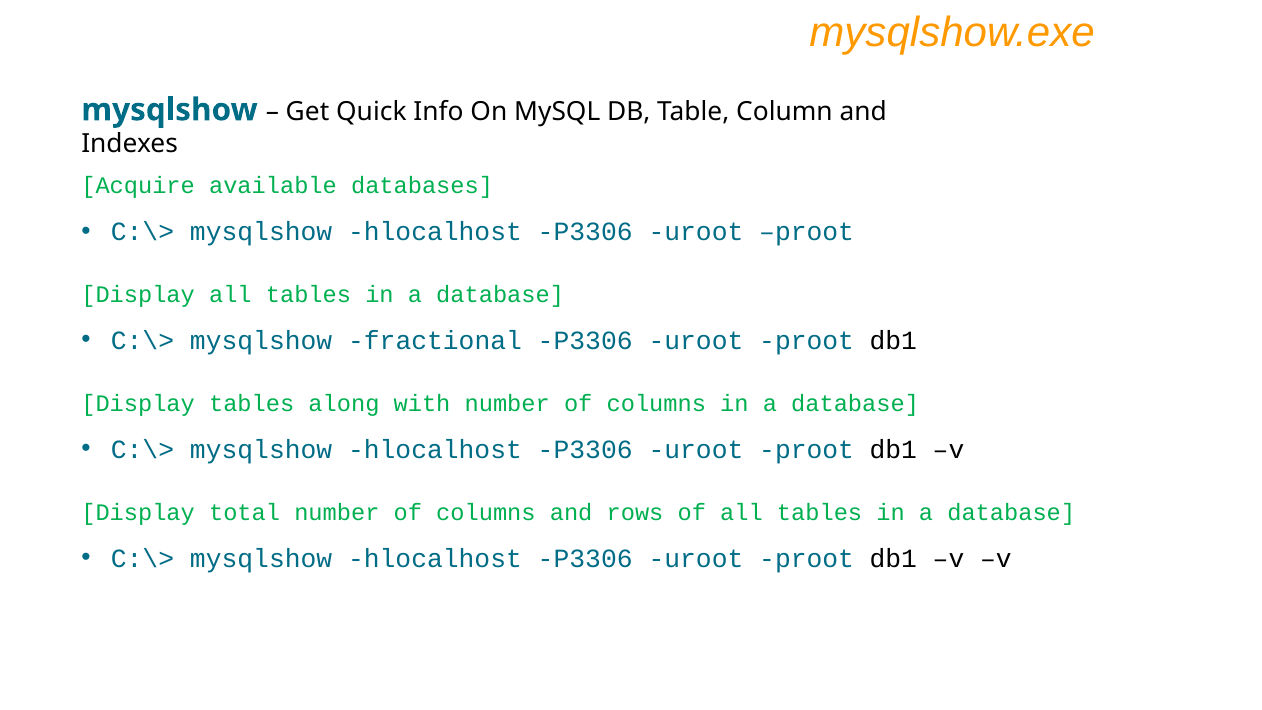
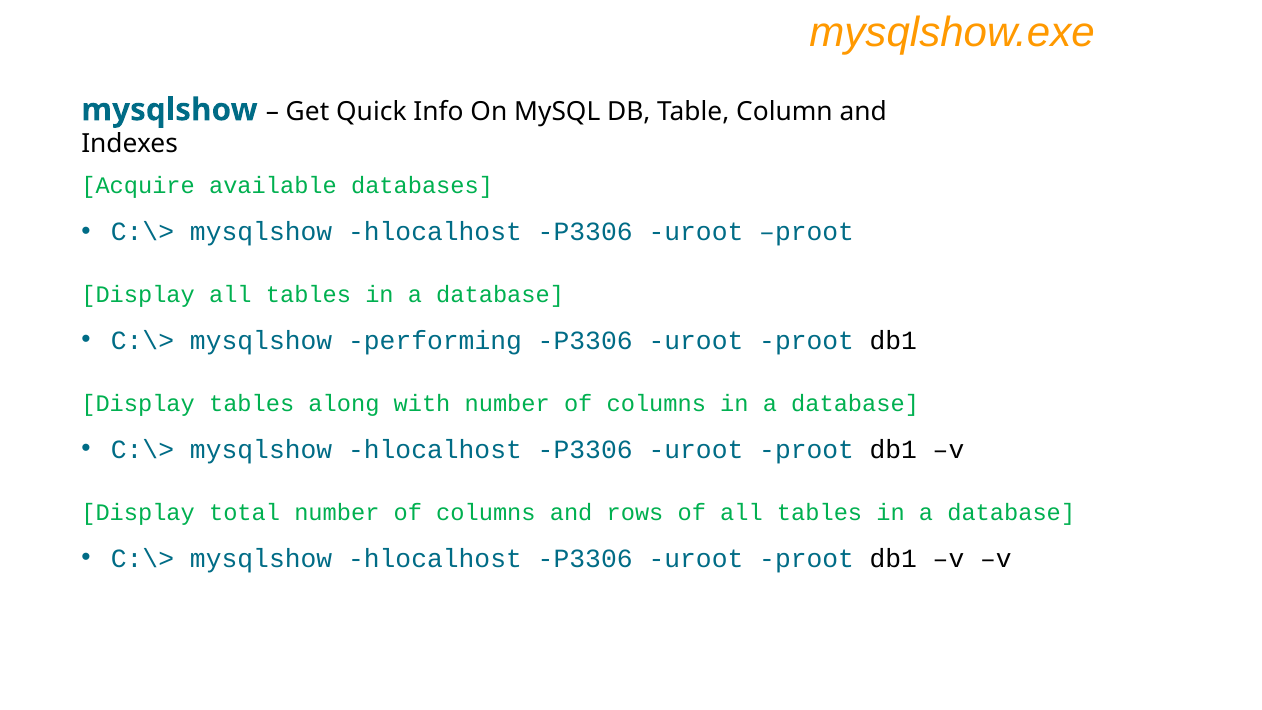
fractional: fractional -> performing (435, 341)
